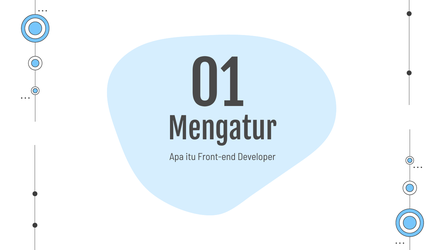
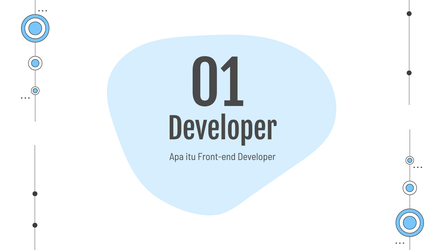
Mengatur: Mengatur -> Developer (223, 130)
